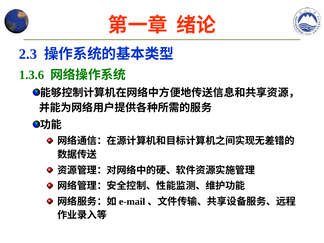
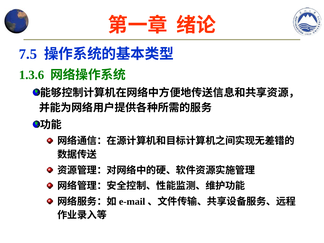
2.3: 2.3 -> 7.5 (28, 54)
